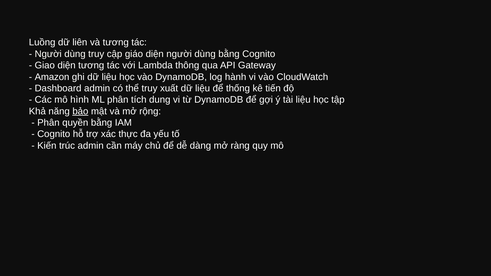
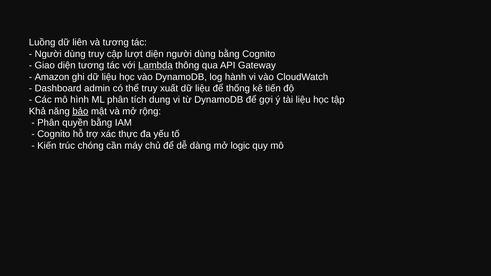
giáo: giáo -> lượt (134, 54)
Lambda underline: none -> present (155, 65)
trúc admin: admin -> chóng (91, 146)
ràng: ràng -> logic (240, 146)
